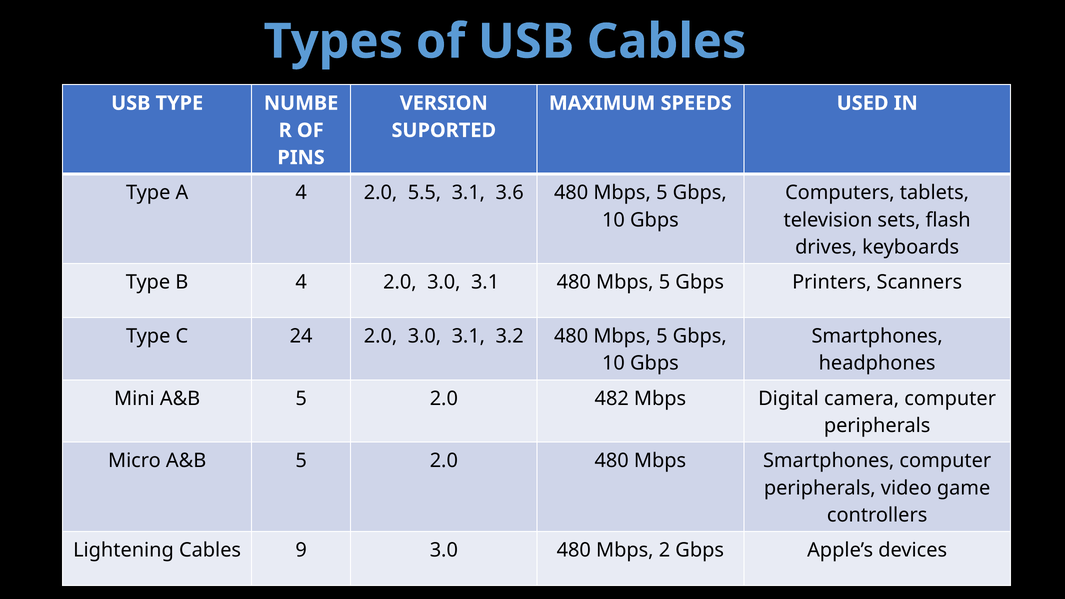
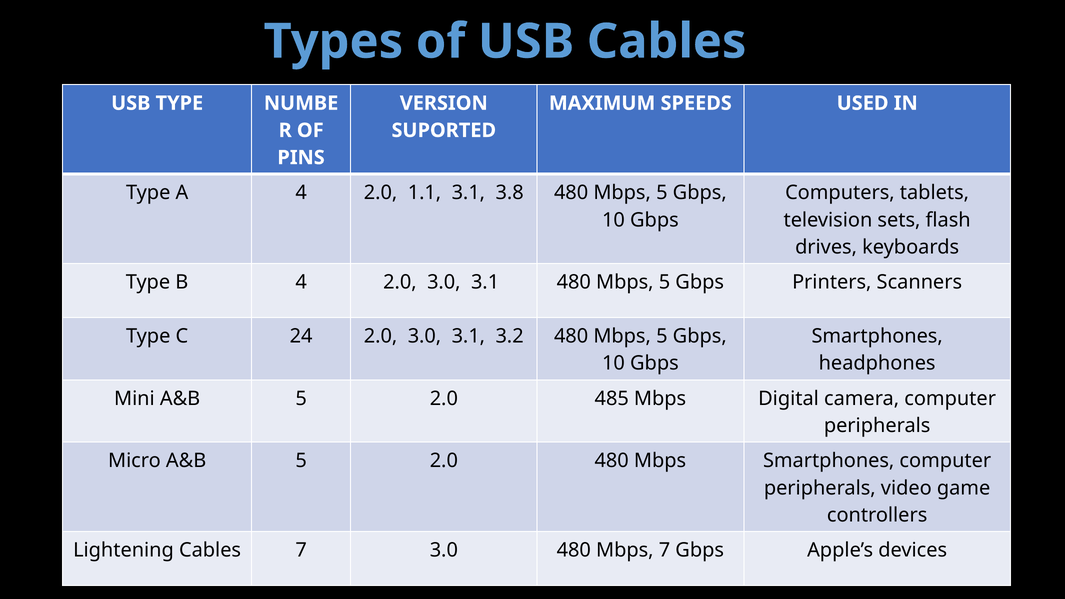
5.5: 5.5 -> 1.1 (424, 193)
3.6: 3.6 -> 3.8 (510, 193)
482: 482 -> 485 (612, 399)
Cables 9: 9 -> 7 (301, 550)
Mbps 2: 2 -> 7 (665, 550)
